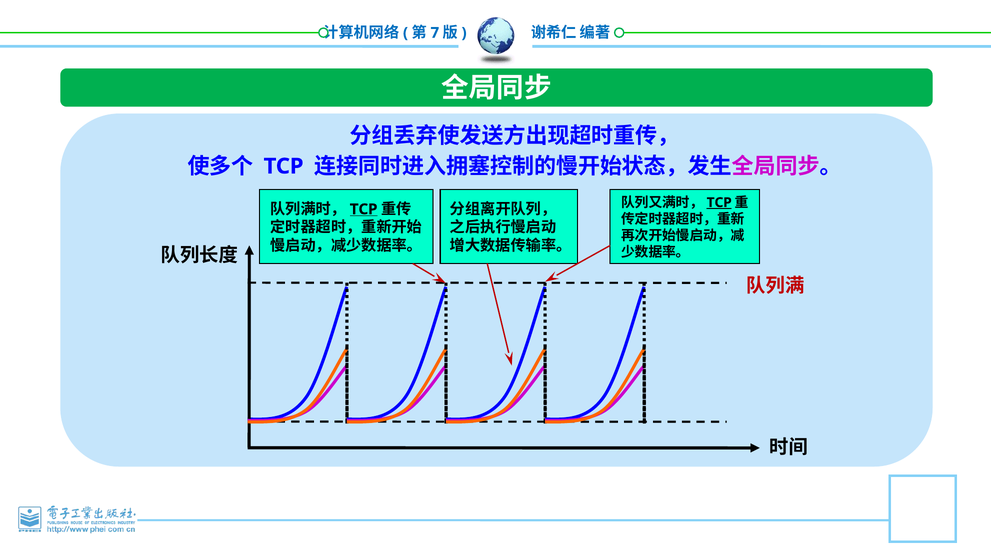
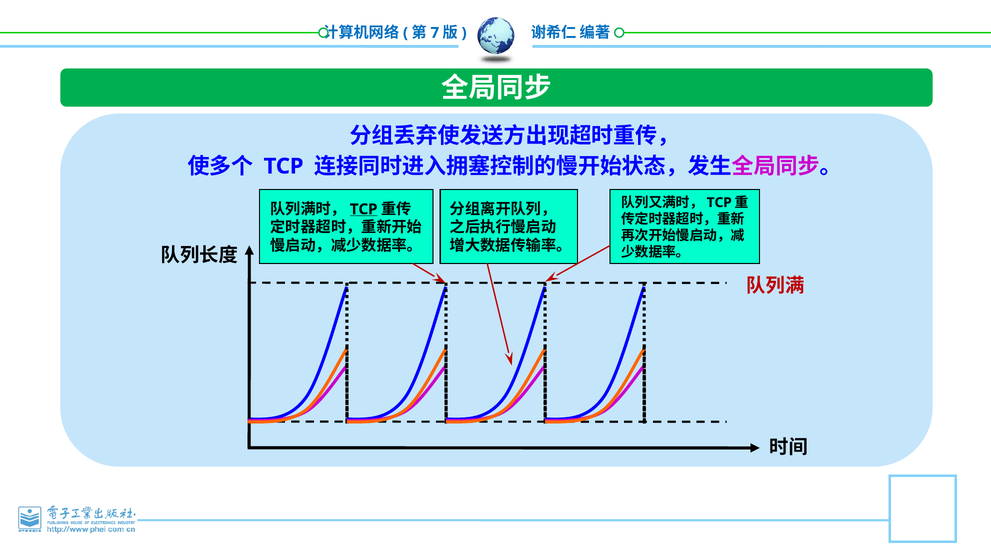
TCP underline: present -> none (719, 203)
